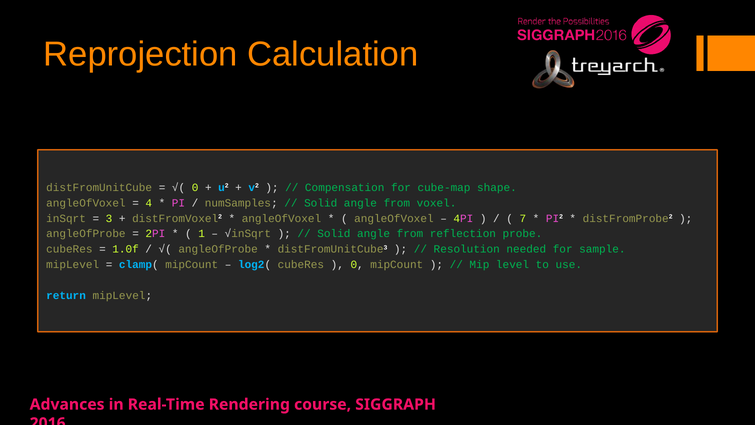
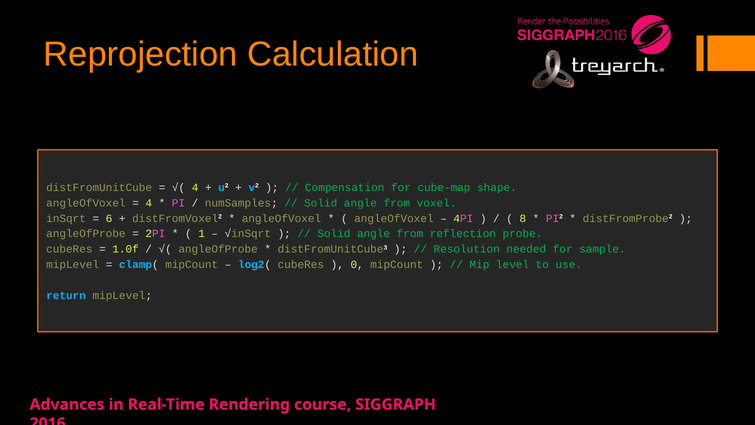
0: 0 -> 4 (195, 187)
3: 3 -> 6 (109, 218)
7: 7 -> 8 (523, 218)
